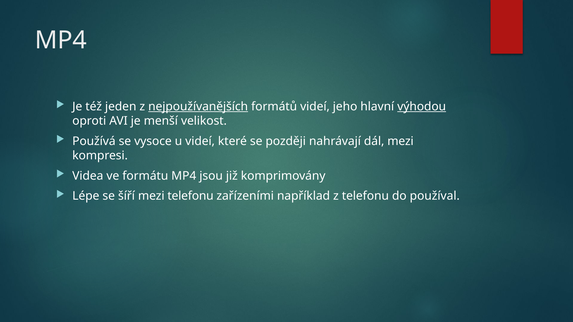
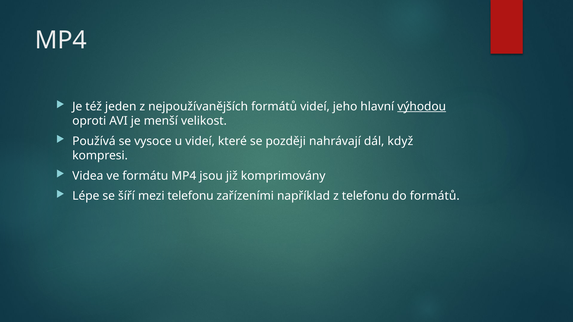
nejpoužívanějších underline: present -> none (198, 107)
dál mezi: mezi -> když (400, 141)
do používal: používal -> formátů (435, 196)
